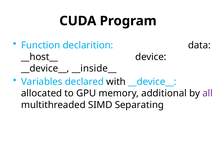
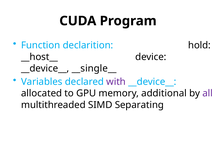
data: data -> hold (199, 45)
__inside__: __inside__ -> __single__ (94, 68)
with colour: black -> purple (116, 82)
